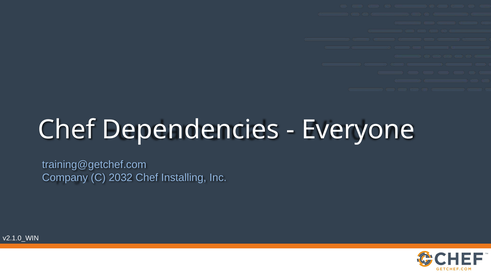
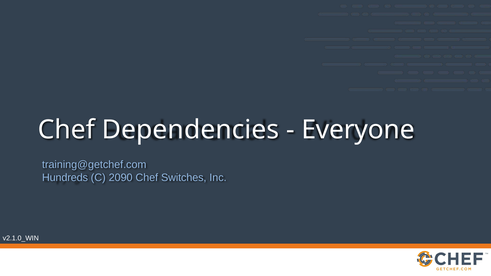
Company: Company -> Hundreds (65, 178)
2032: 2032 -> 2090 (121, 178)
Installing: Installing -> Switches (184, 178)
